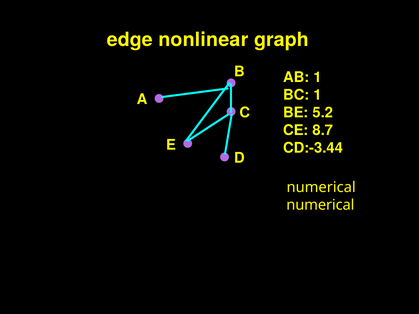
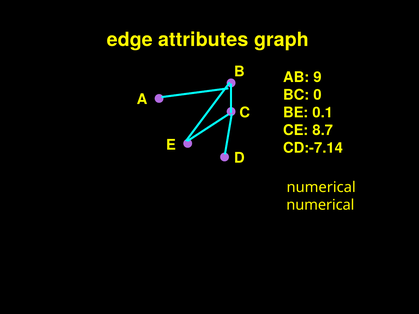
nonlinear: nonlinear -> attributes (203, 40)
AB 1: 1 -> 9 (317, 77)
BC 1: 1 -> 0 (317, 95)
5.2: 5.2 -> 0.1 (323, 113)
CD:-3.44: CD:-3.44 -> CD:-7.14 (313, 148)
